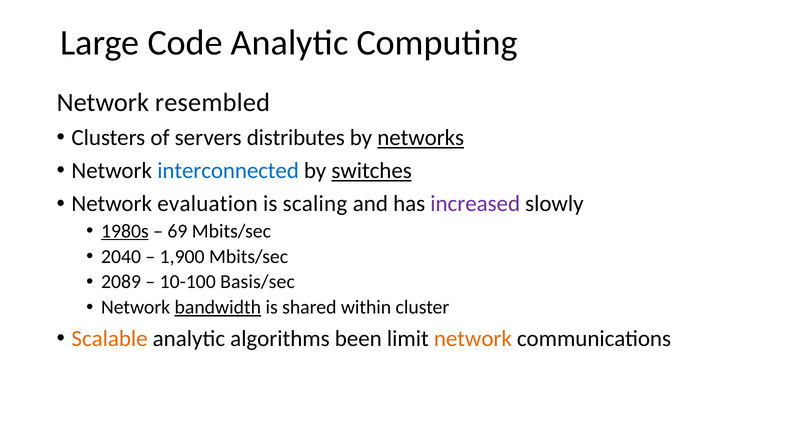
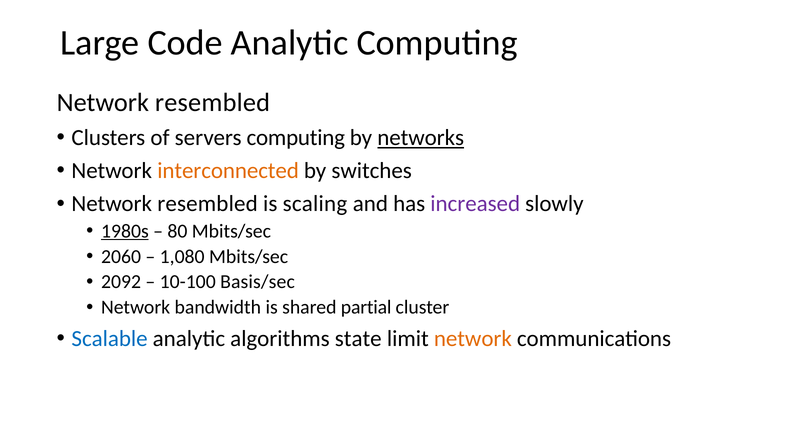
servers distributes: distributes -> computing (296, 138)
interconnected colour: blue -> orange (228, 171)
switches underline: present -> none (372, 171)
evaluation: evaluation -> resembled (208, 204)
69: 69 -> 80 (177, 231)
2040: 2040 -> 2060 (121, 256)
1,900: 1,900 -> 1,080 (182, 256)
2089: 2089 -> 2092 (121, 282)
bandwidth underline: present -> none (218, 307)
within: within -> partial (366, 307)
Scalable colour: orange -> blue (110, 338)
been: been -> state (358, 338)
